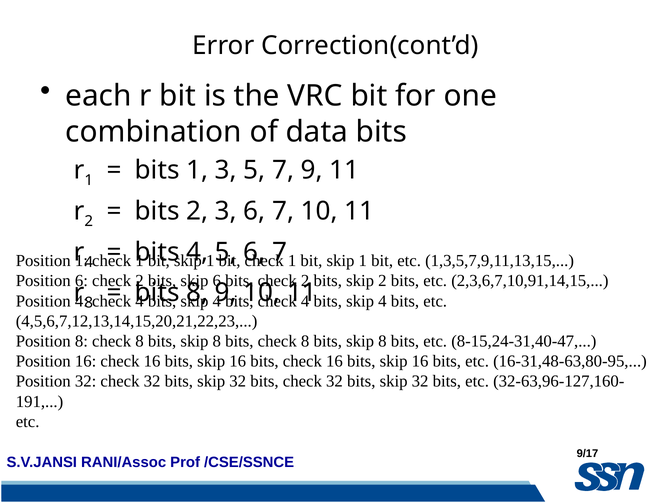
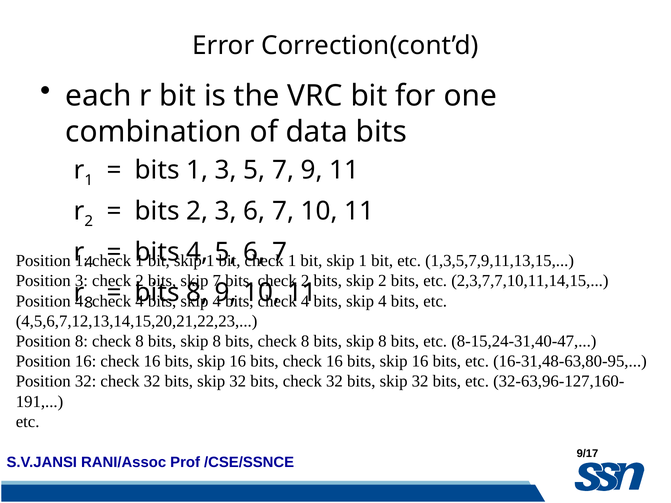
Position 6: 6 -> 3 (81, 281)
skip 6: 6 -> 7 (217, 281)
2,3,6,7,10,91,14,15: 2,3,6,7,10,91,14,15 -> 2,3,7,7,10,11,14,15 (530, 281)
